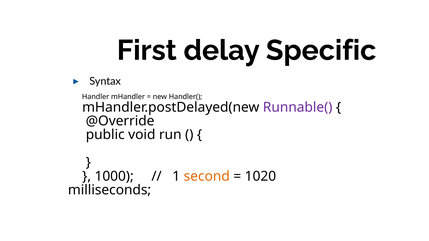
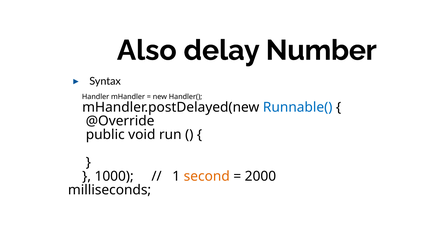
First: First -> Also (147, 50)
Specific: Specific -> Number (321, 50)
Runnable( colour: purple -> blue (298, 107)
1020: 1020 -> 2000 (260, 176)
